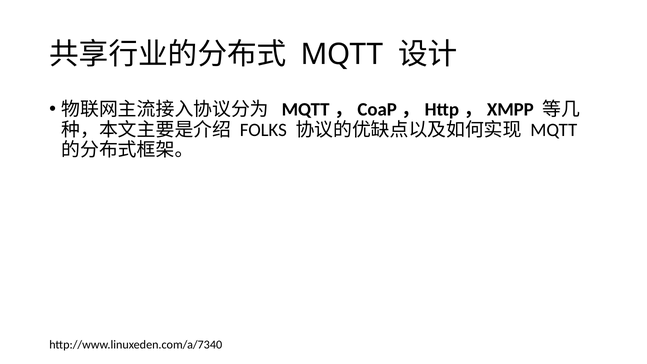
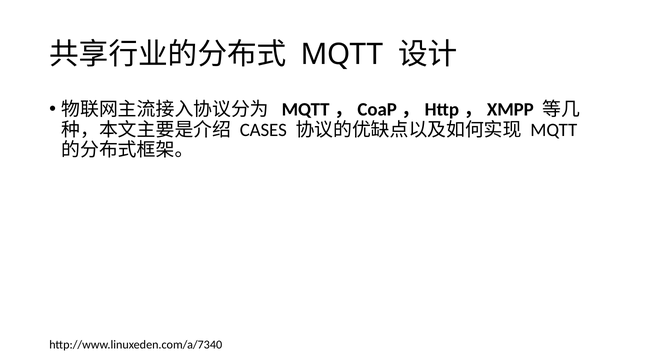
FOLKS: FOLKS -> CASES (263, 130)
